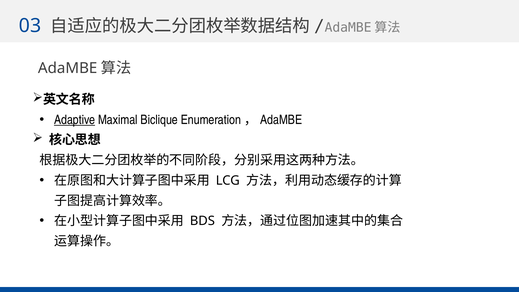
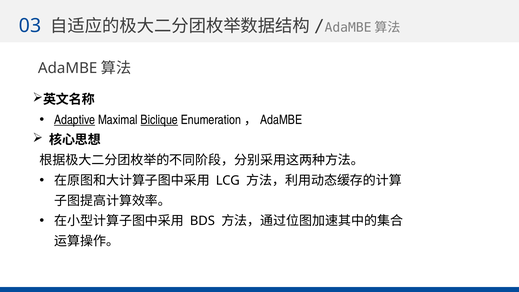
Biclique underline: none -> present (159, 120)
